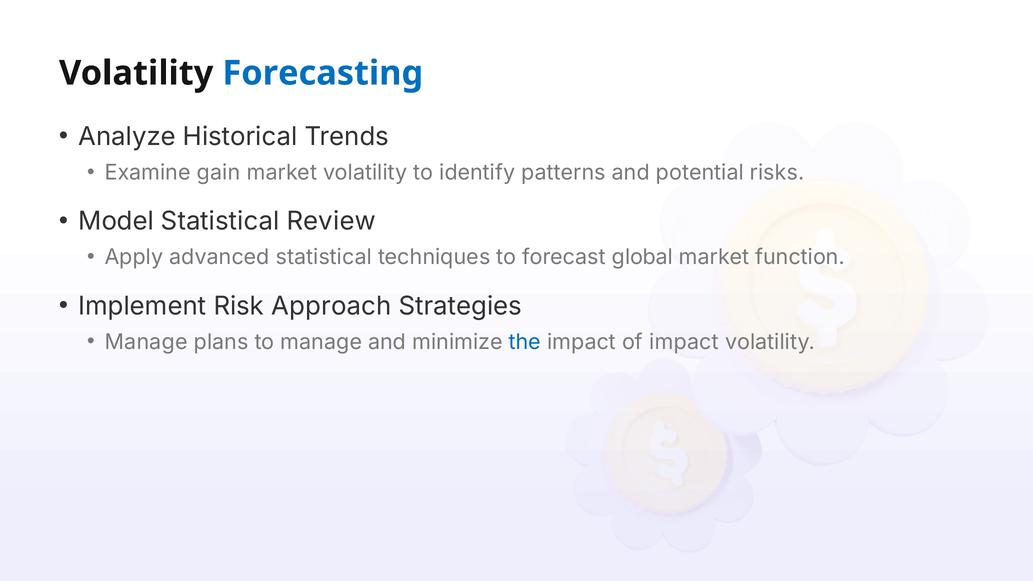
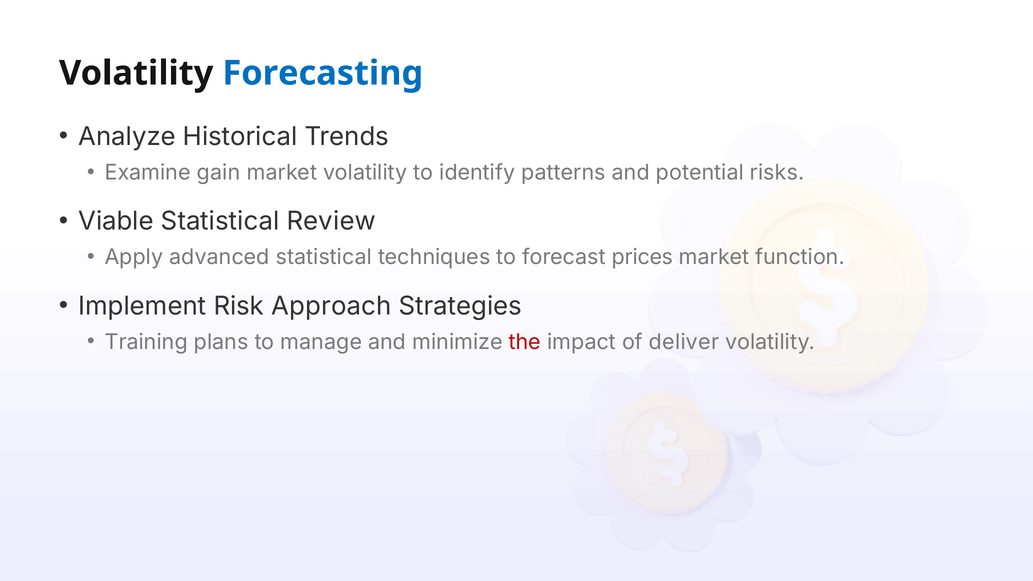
Model: Model -> Viable (116, 221)
global: global -> prices (642, 257)
Manage: Manage -> Training (146, 342)
the colour: blue -> red (525, 342)
of impact: impact -> deliver (684, 342)
